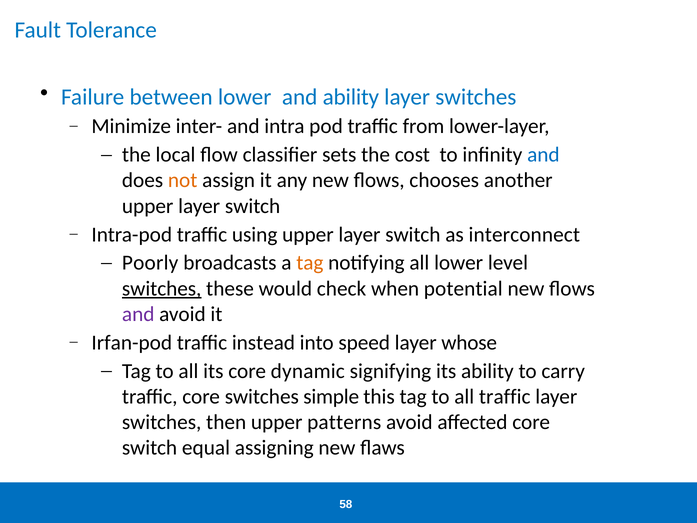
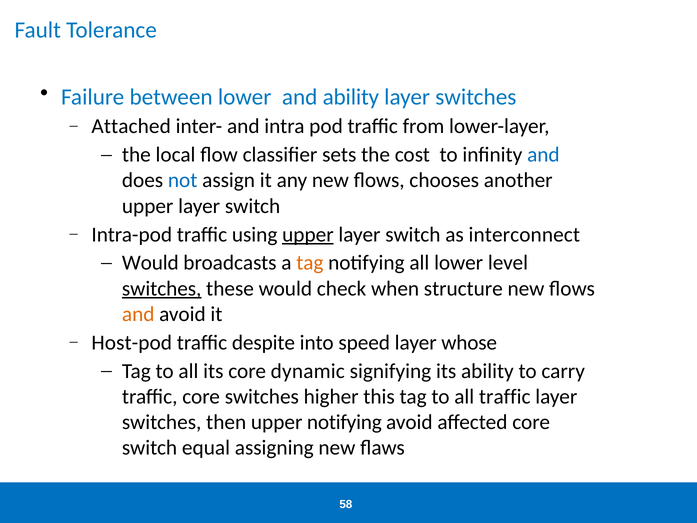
Minimize: Minimize -> Attached (131, 126)
not colour: orange -> blue (183, 180)
upper underline: none -> present (308, 234)
Poorly: Poorly -> Would (150, 263)
potential: potential -> structure (463, 288)
and colour: purple -> orange (138, 314)
Irfan-pod: Irfan-pod -> Host-pod (132, 342)
instead: instead -> despite (263, 342)
simple: simple -> higher (331, 396)
upper patterns: patterns -> notifying (344, 422)
